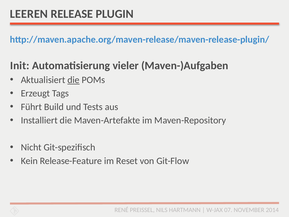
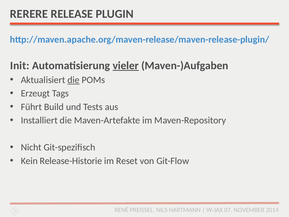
LEEREN: LEEREN -> RERERE (29, 14)
vieler underline: none -> present (126, 65)
Release-Feature: Release-Feature -> Release-Historie (71, 161)
